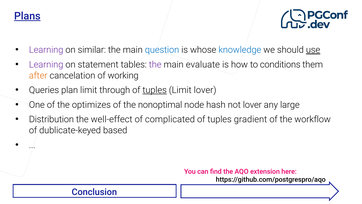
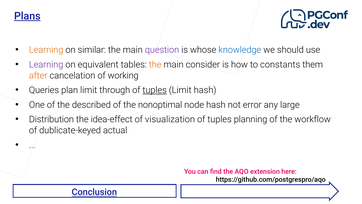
Learning colour: purple -> orange (46, 50)
question colour: blue -> purple (162, 50)
use underline: present -> none (313, 50)
statement: statement -> equivalent (98, 65)
the colour: purple -> orange (155, 65)
evaluate: evaluate -> consider (203, 65)
conditions: conditions -> constants (280, 65)
Limit lover: lover -> hash (205, 90)
optimizes: optimizes -> described (91, 105)
not lover: lover -> error (252, 105)
well-effect: well-effect -> idea-effect (112, 119)
complicated: complicated -> visualization (170, 119)
gradient: gradient -> planning (251, 119)
based: based -> actual (115, 130)
Conclusion underline: none -> present (94, 192)
